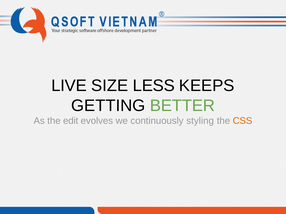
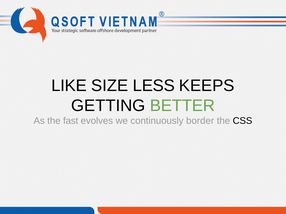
LIVE: LIVE -> LIKE (69, 86)
edit: edit -> fast (71, 121)
styling: styling -> border (200, 121)
CSS colour: orange -> black (243, 121)
